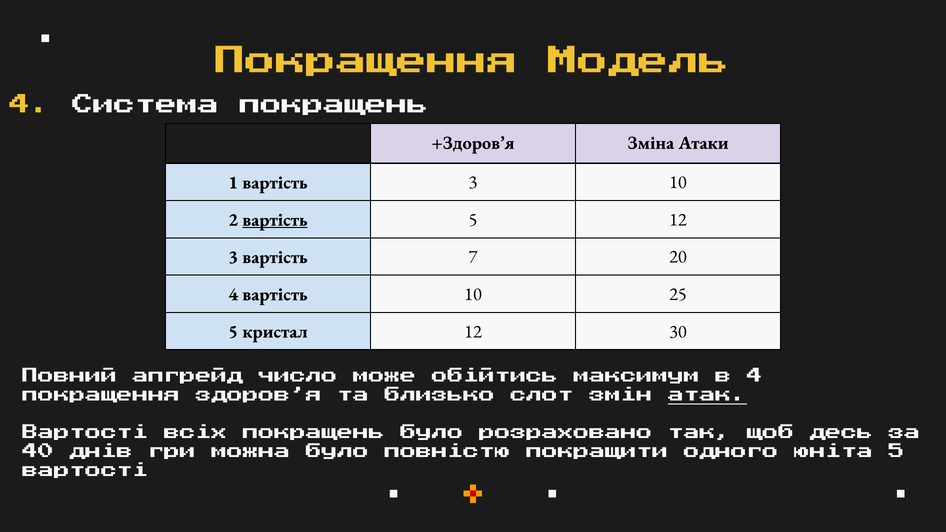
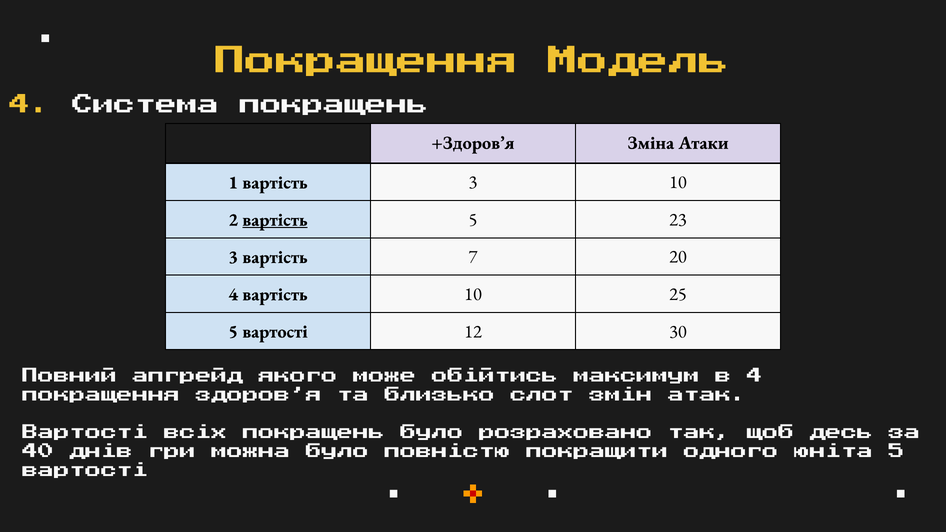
5 12: 12 -> 23 (678, 220)
кристал: кристал -> вартості (275, 332)
число: число -> якого (298, 379)
атак underline: present -> none (708, 397)
